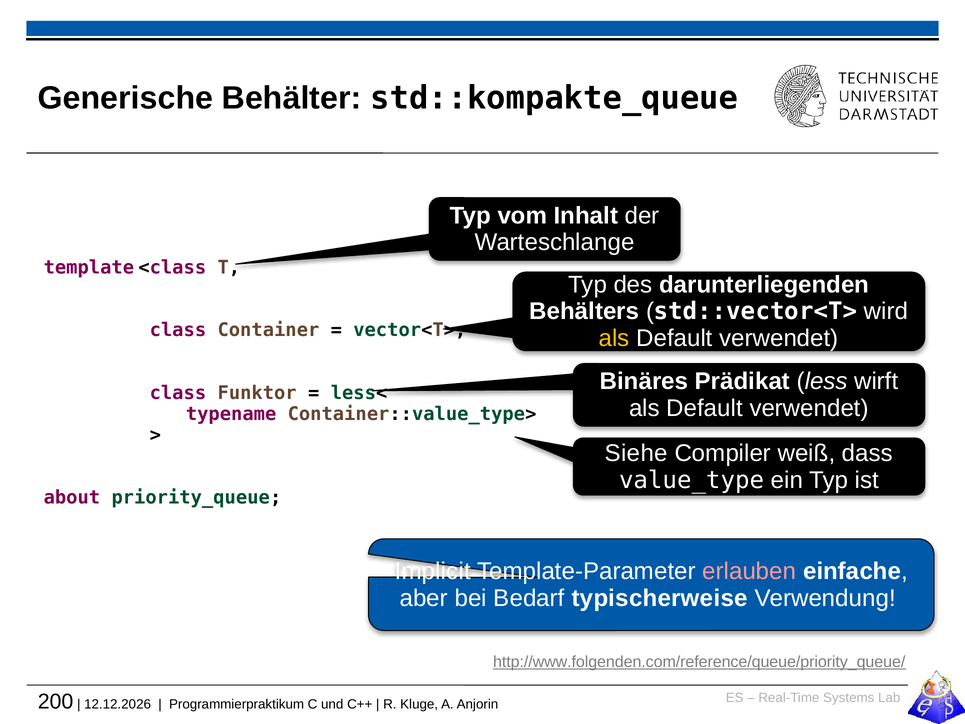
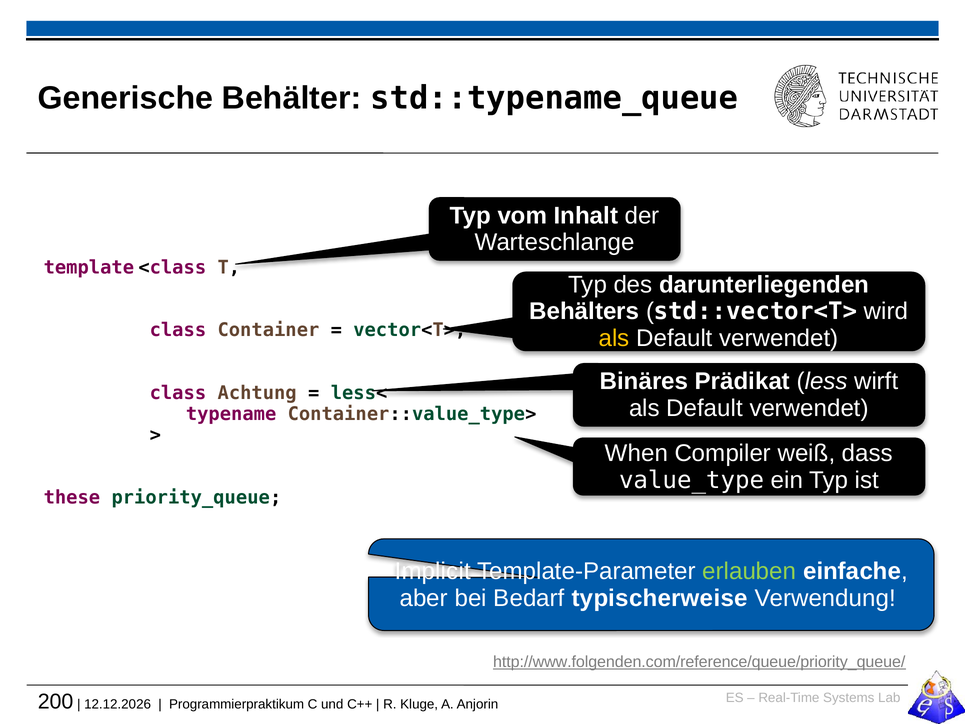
std::kompakte_queue: std::kompakte_queue -> std::typename_queue (554, 98)
Funktor: Funktor -> Achtung (257, 393)
Siehe: Siehe -> When (636, 453)
about: about -> these (72, 498)
erlauben colour: pink -> light green (749, 571)
